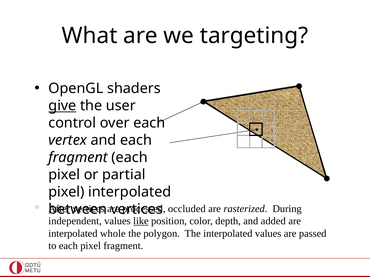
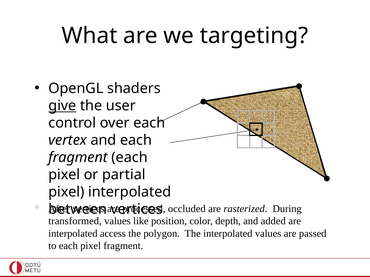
independent: independent -> transformed (75, 221)
like underline: present -> none (141, 221)
whole: whole -> access (113, 234)
